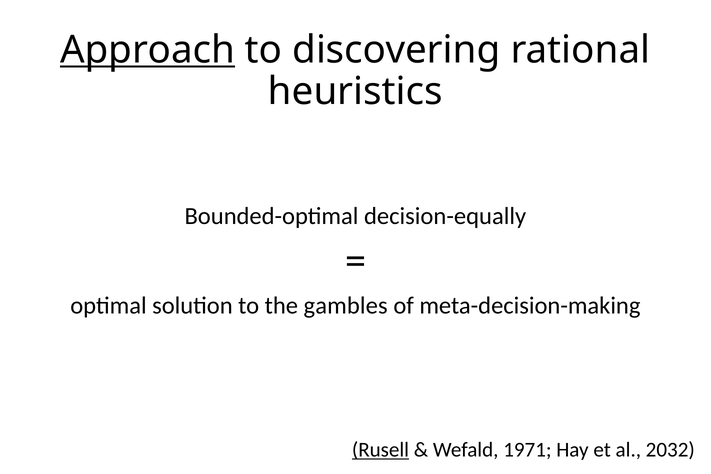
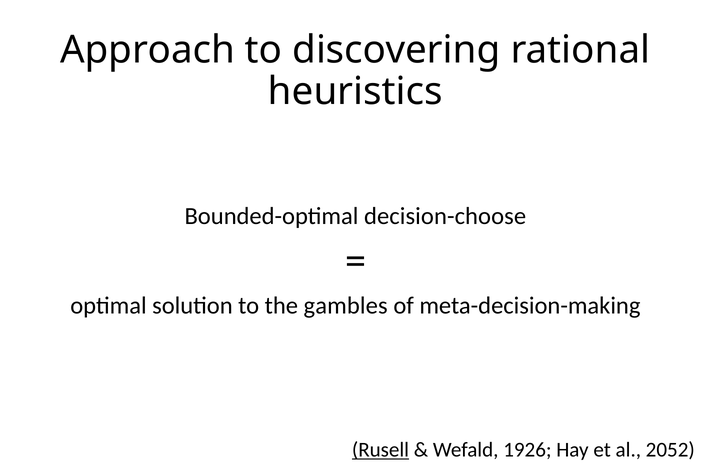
Approach underline: present -> none (148, 50)
decision-equally: decision-equally -> decision-choose (445, 216)
1971: 1971 -> 1926 (527, 450)
2032: 2032 -> 2052 (670, 450)
